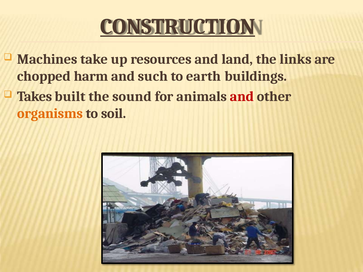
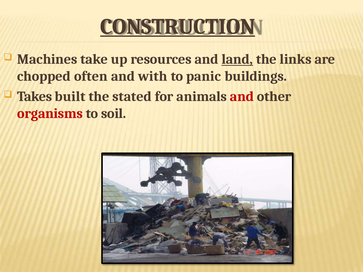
land underline: none -> present (237, 59)
harm: harm -> often (91, 76)
such: such -> with (153, 76)
earth: earth -> panic (204, 76)
sound: sound -> stated (132, 97)
organisms colour: orange -> red (50, 114)
